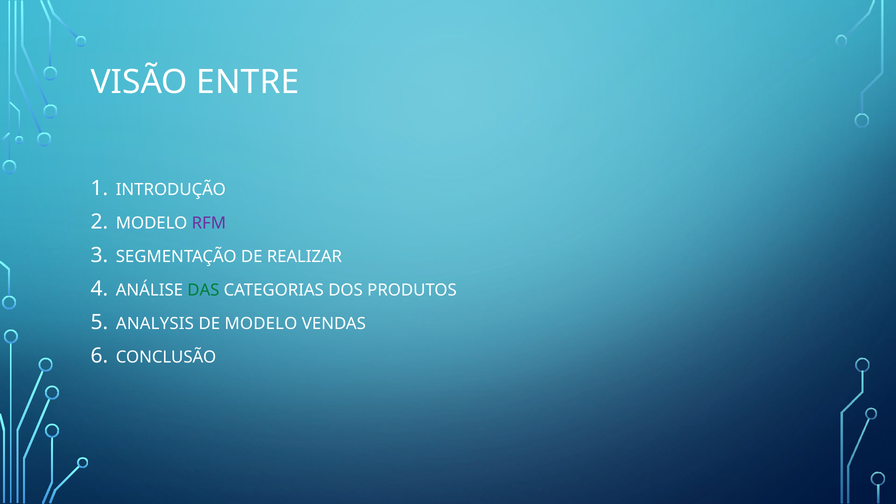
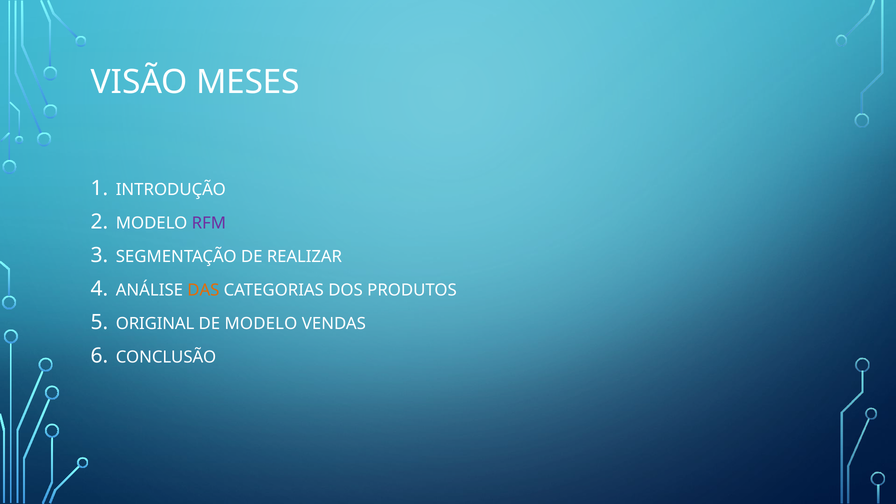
ENTRE: ENTRE -> MESES (248, 82)
DAS colour: green -> orange (203, 290)
ANALYSIS: ANALYSIS -> ORIGINAL (155, 324)
